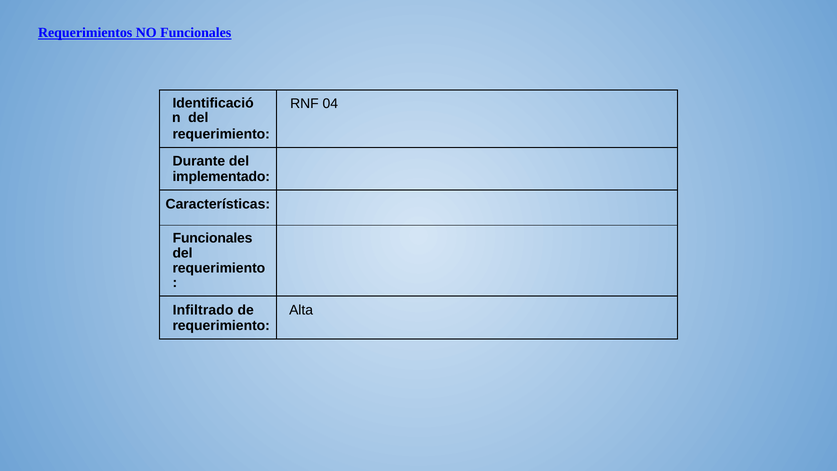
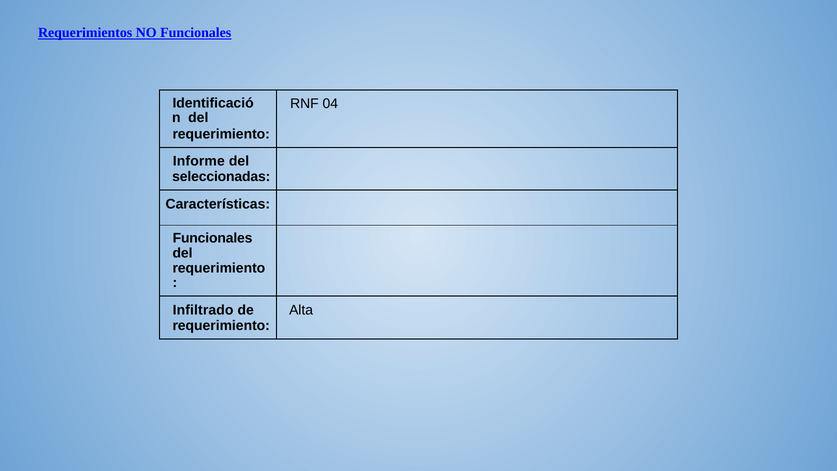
Durante: Durante -> Informe (199, 161)
implementado: implementado -> seleccionadas (221, 177)
